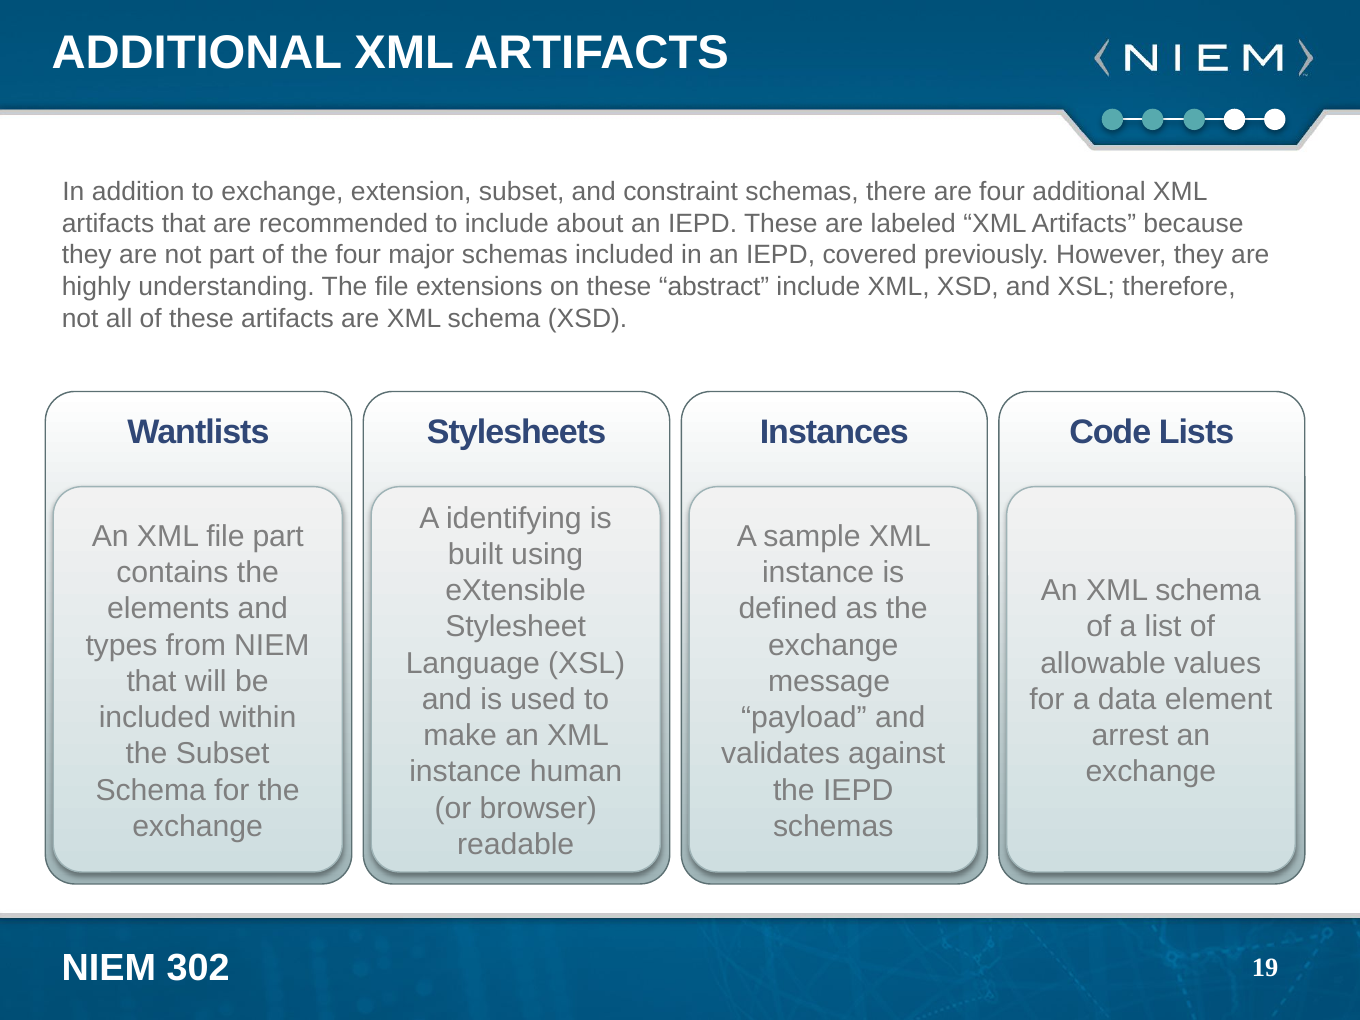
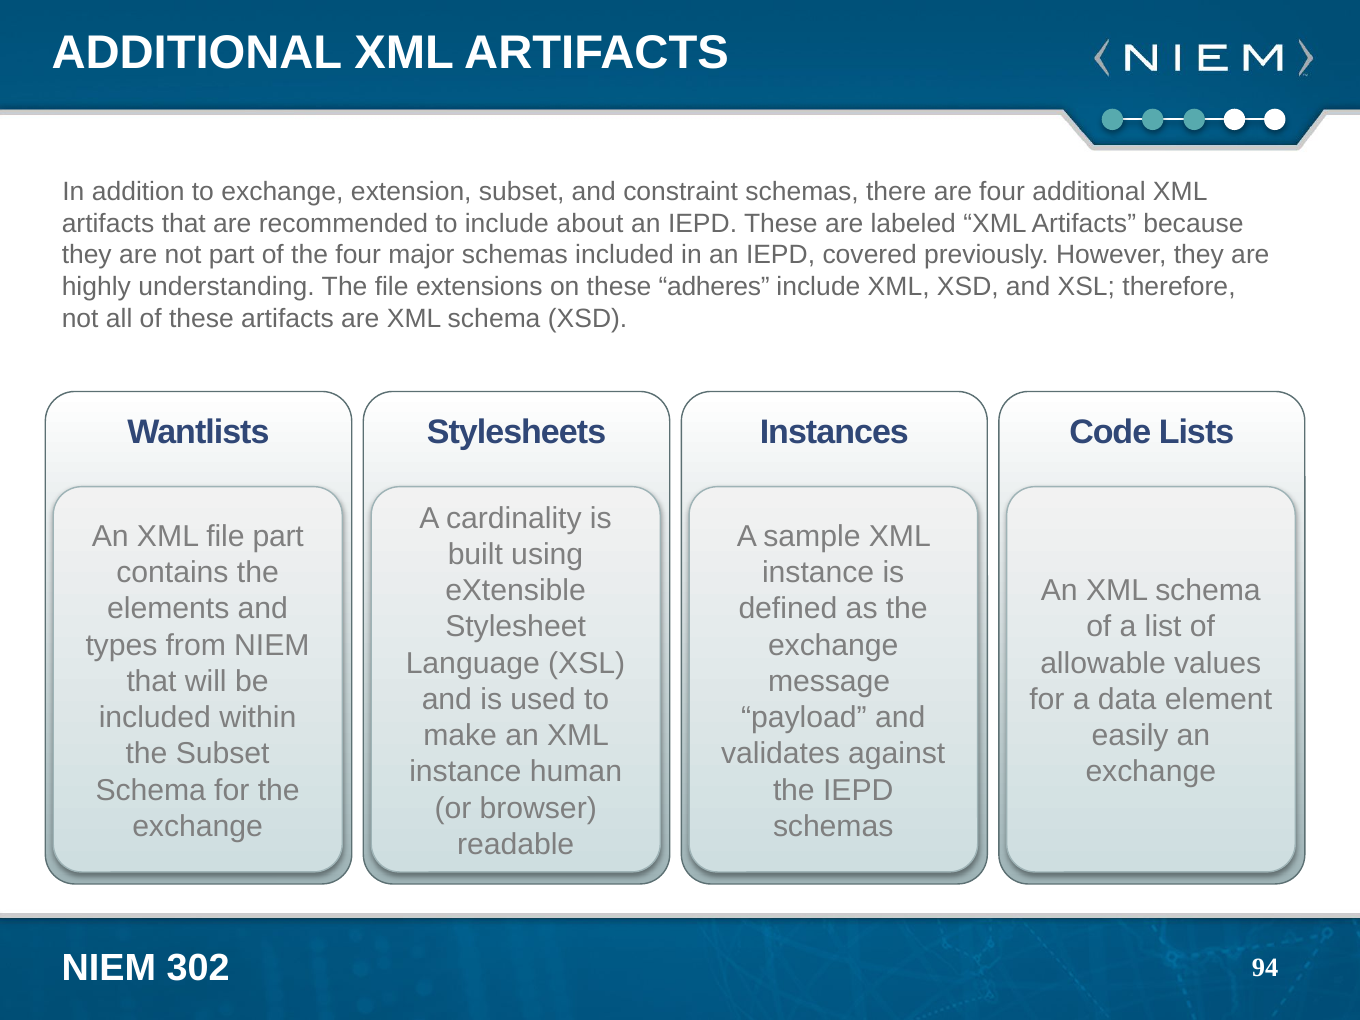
abstract: abstract -> adheres (714, 287)
identifying: identifying -> cardinality (514, 518)
arrest: arrest -> easily (1130, 736)
19: 19 -> 94 (1265, 968)
